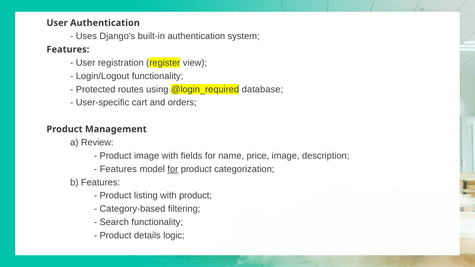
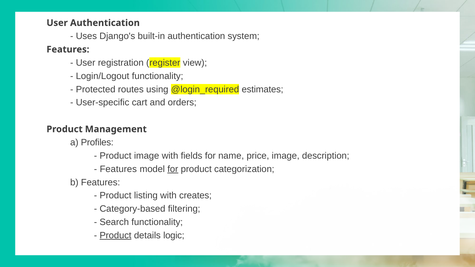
database: database -> estimates (263, 89)
Review: Review -> Profiles (97, 143)
with product: product -> creates (195, 196)
Product underline: none -> present (116, 236)
